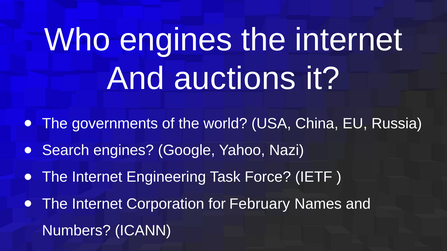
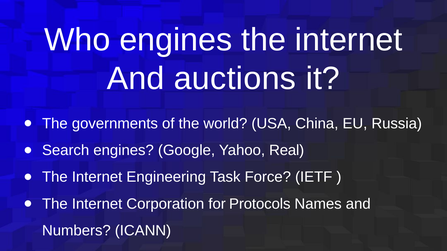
Nazi: Nazi -> Real (287, 151)
February: February -> Protocols (260, 204)
